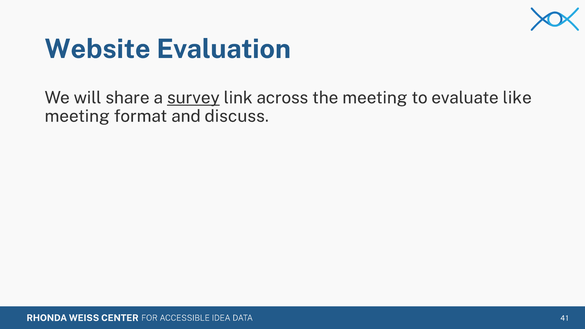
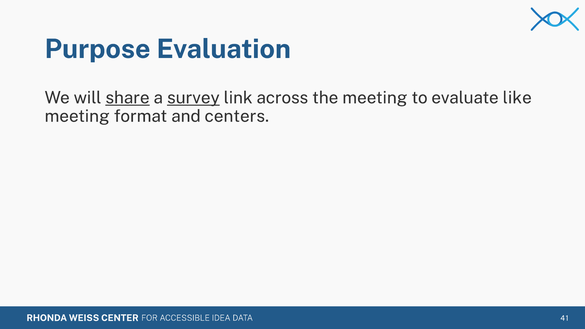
Website: Website -> Purpose (98, 49)
share underline: none -> present (128, 98)
discuss: discuss -> centers (237, 116)
